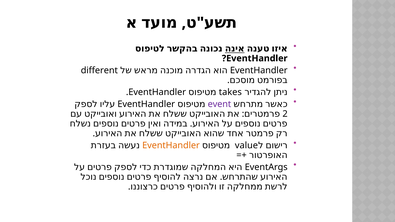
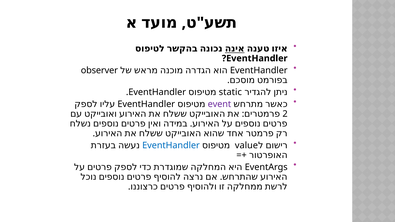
different: different -> observer (99, 70)
takes: takes -> static (230, 92)
EventHandler colour: orange -> blue (171, 145)
